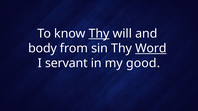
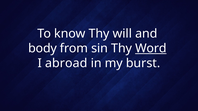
Thy underline: present -> none (99, 34)
servant: servant -> abroad (66, 63)
good: good -> burst (143, 63)
